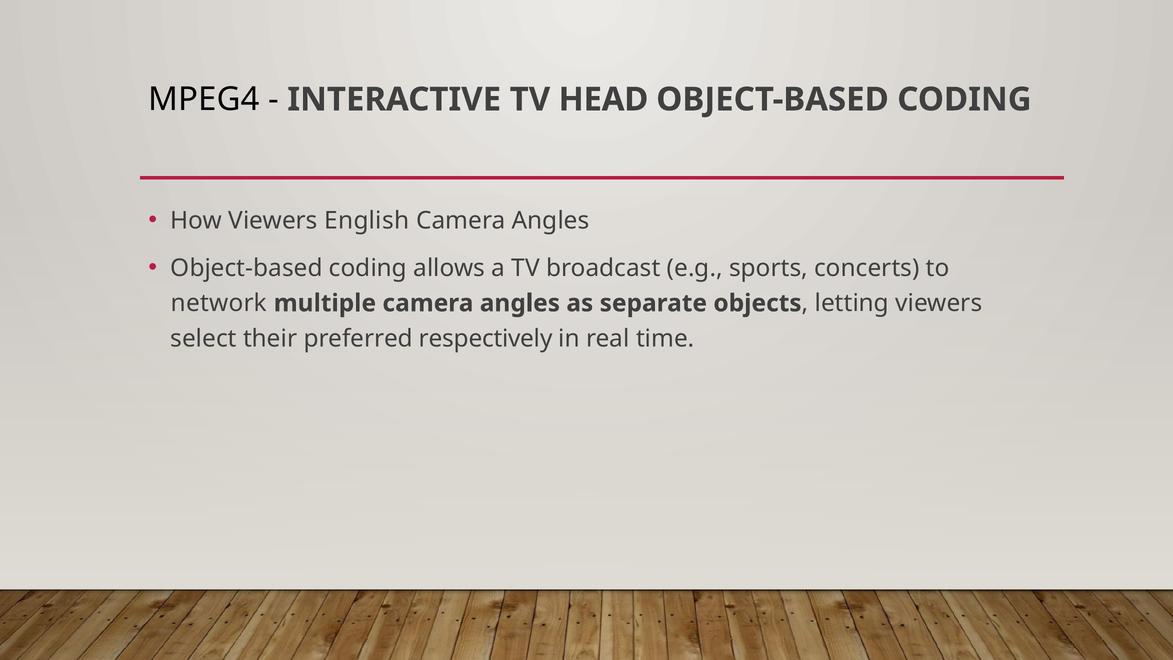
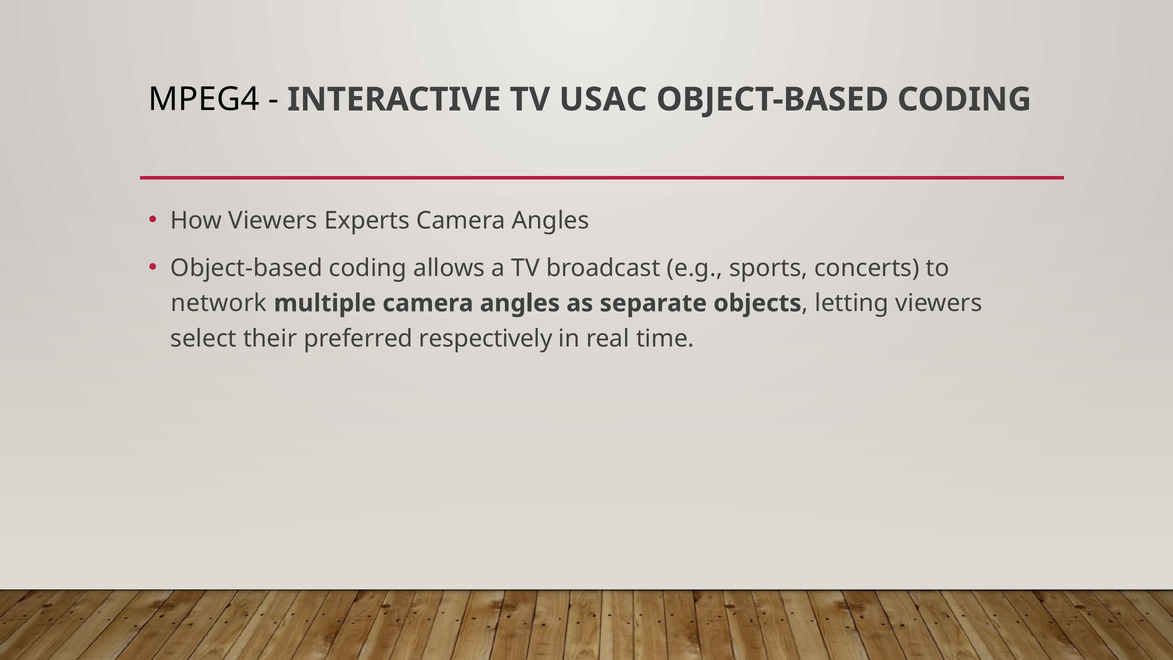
HEAD: HEAD -> USAC (603, 99)
English: English -> Experts (367, 221)
